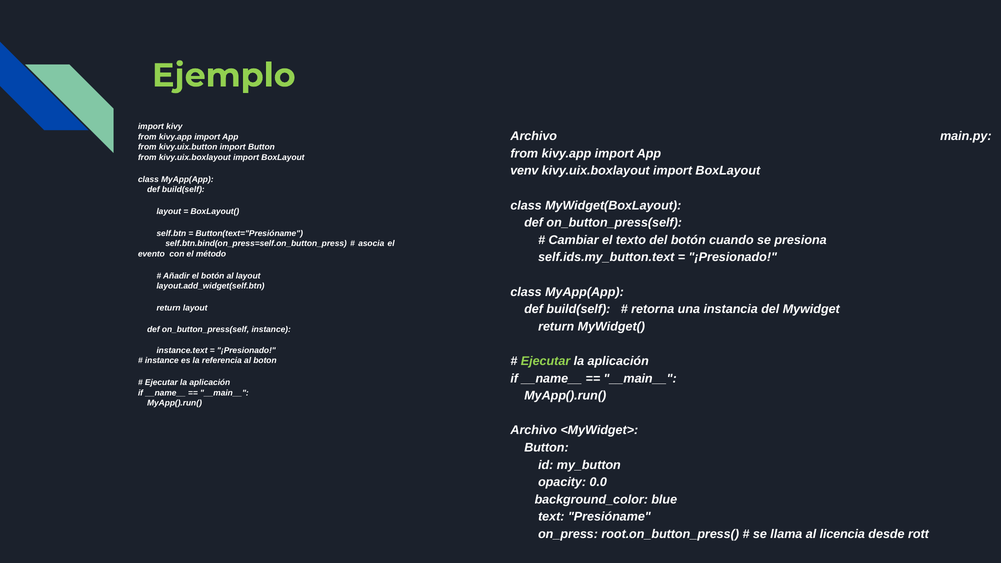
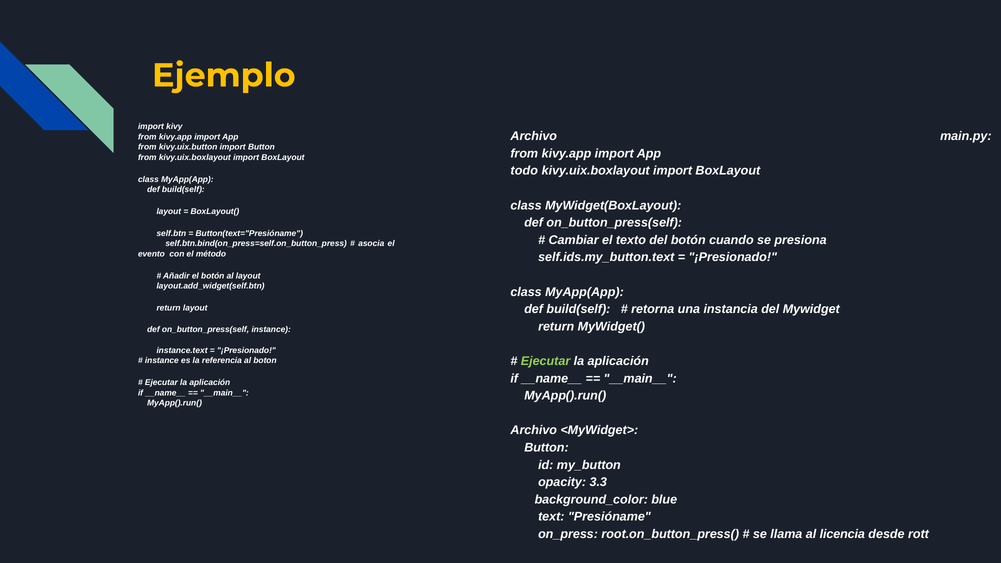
Ejemplo colour: light green -> yellow (224, 75)
venv: venv -> todo (524, 171)
0.0: 0.0 -> 3.3 (598, 482)
